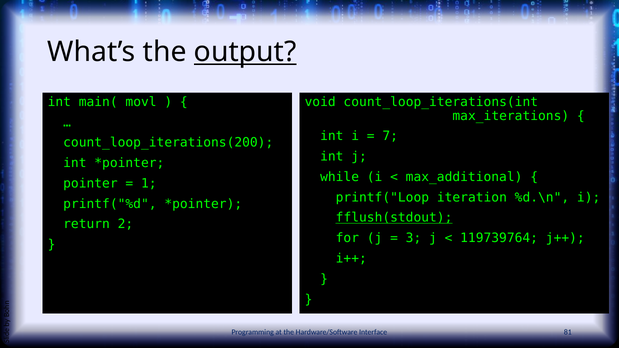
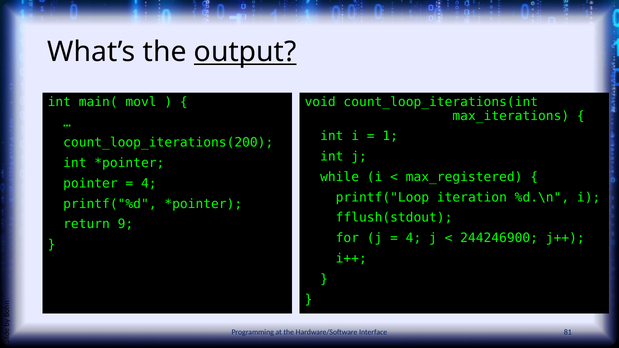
7: 7 -> 1 (390, 136)
max_additional: max_additional -> max_registered (464, 177)
1: 1 -> 4 (149, 184)
fflush(stdout underline: present -> none (394, 218)
2: 2 -> 9 (125, 224)
3: 3 -> 4 (414, 238)
119739764: 119739764 -> 244246900 (499, 238)
